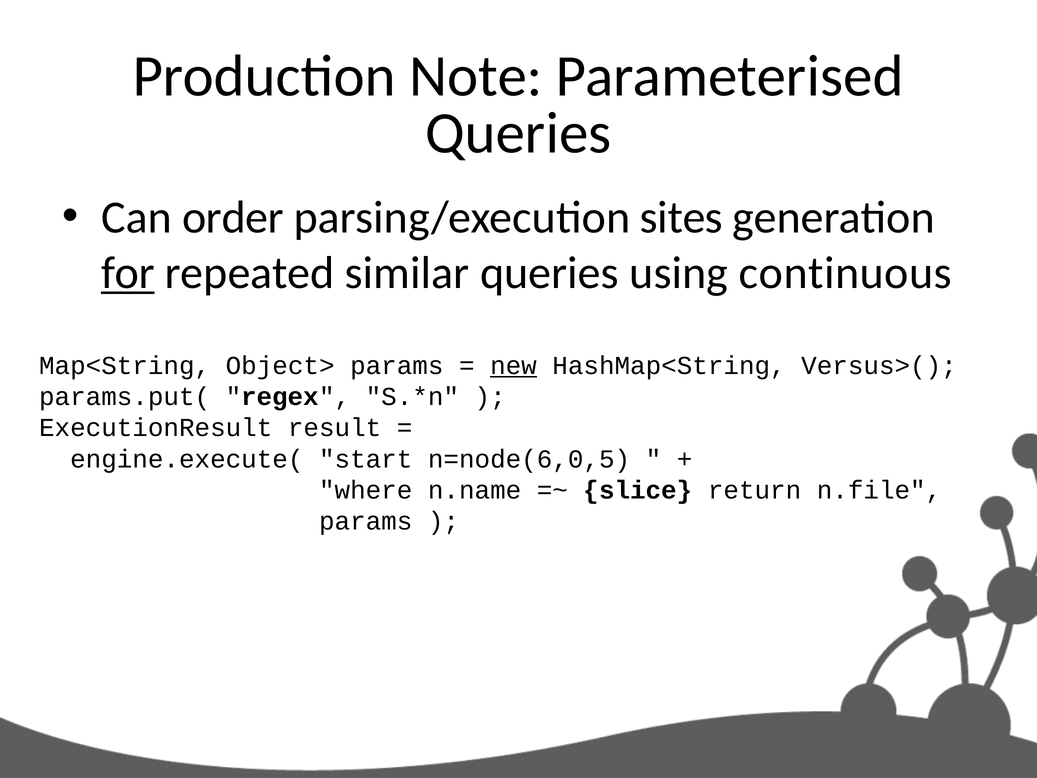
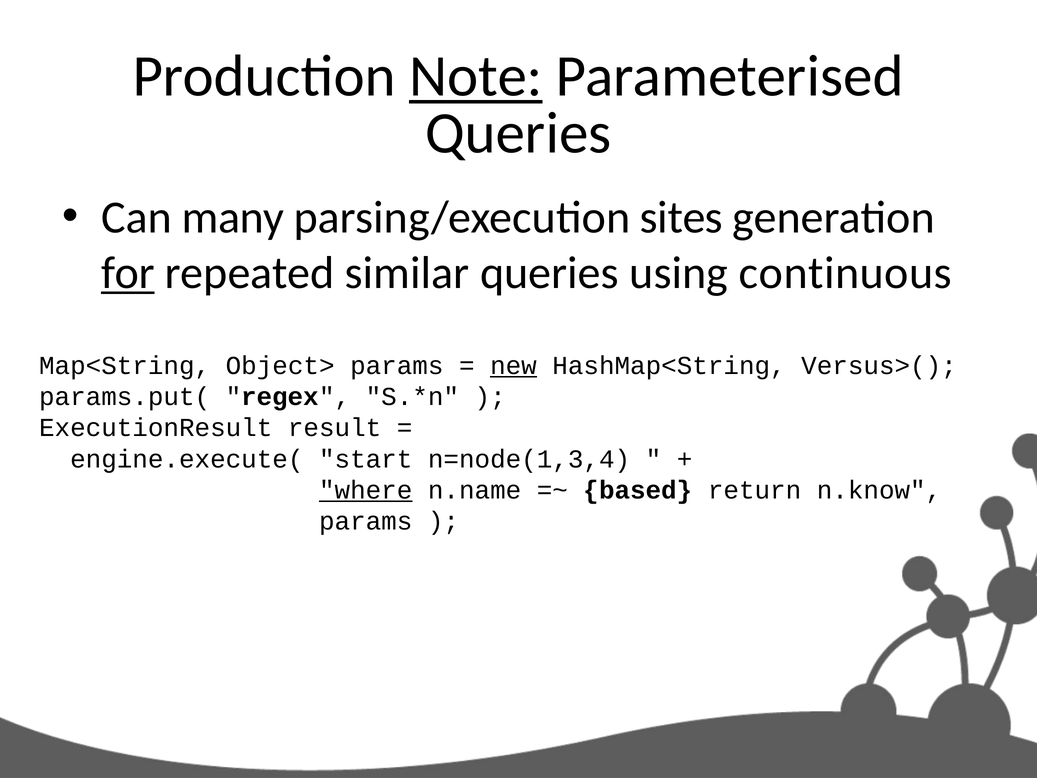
Note underline: none -> present (476, 76)
order: order -> many (233, 218)
n=node(6,0,5: n=node(6,0,5 -> n=node(1,3,4 (529, 459)
where underline: none -> present (366, 490)
slice: slice -> based (638, 490)
n.file: n.file -> n.know (879, 490)
